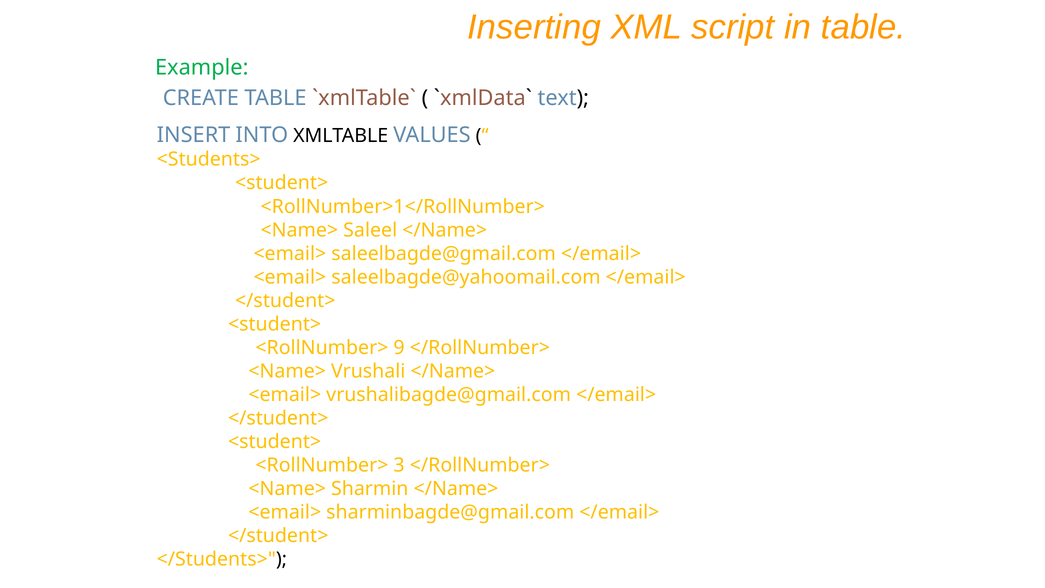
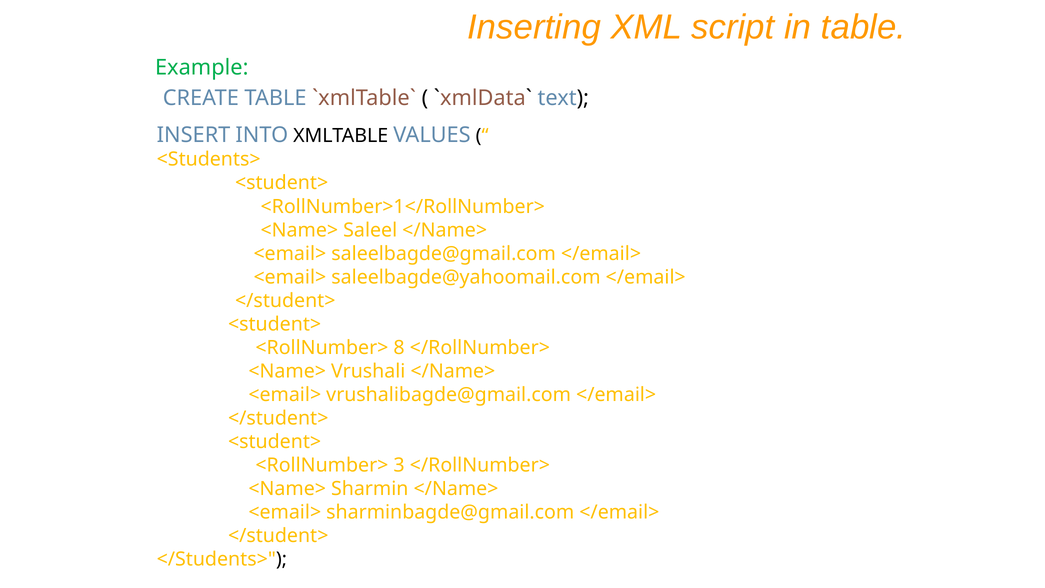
9: 9 -> 8 (399, 348)
